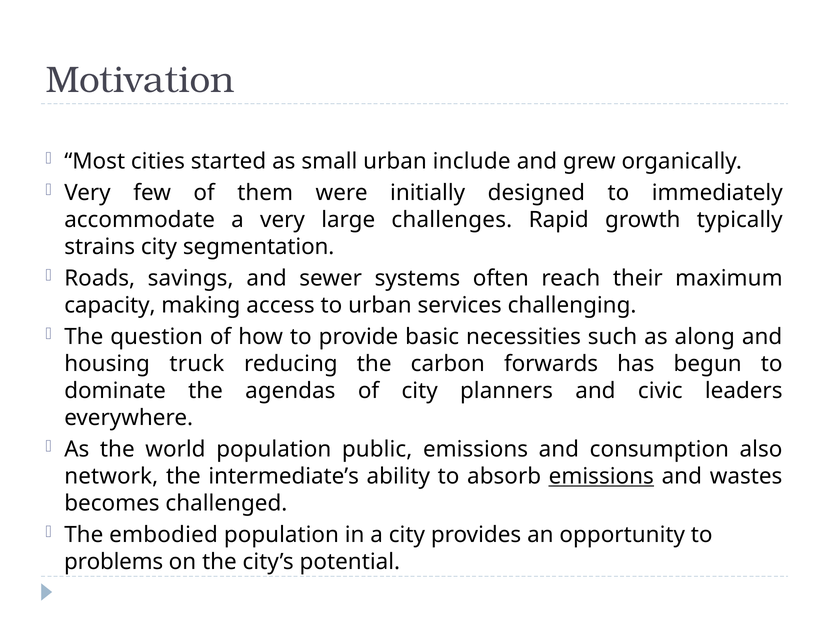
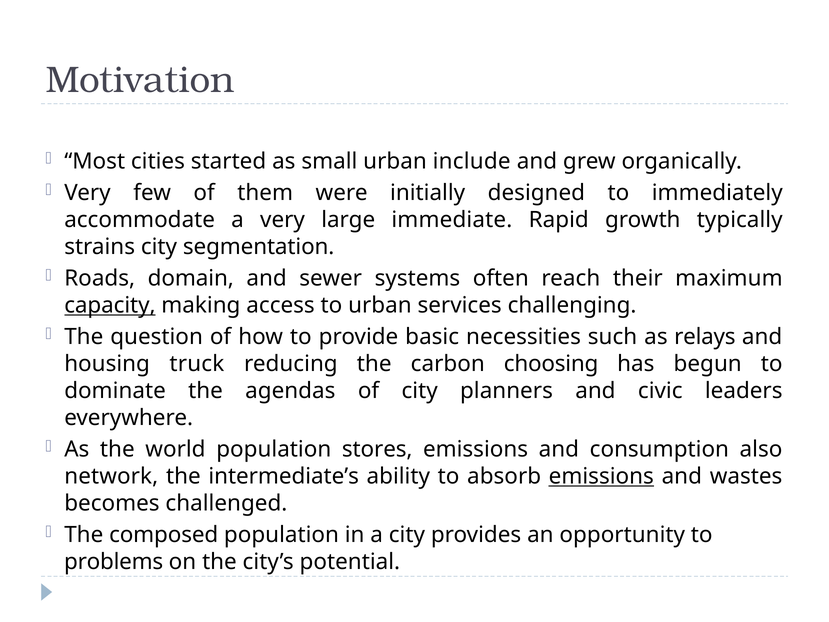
challenges: challenges -> immediate (452, 220)
savings: savings -> domain (191, 278)
capacity underline: none -> present (110, 305)
along: along -> relays (705, 337)
forwards: forwards -> choosing (551, 364)
public: public -> stores (377, 449)
embodied: embodied -> composed (164, 535)
